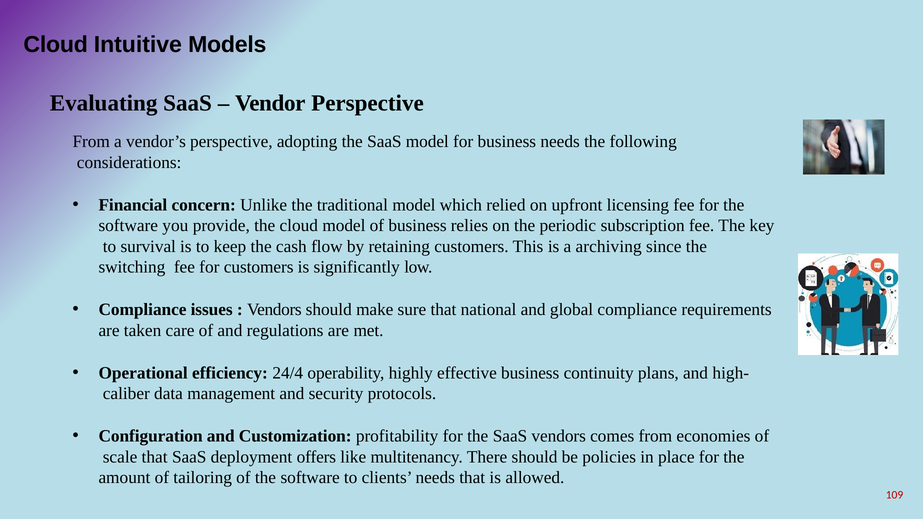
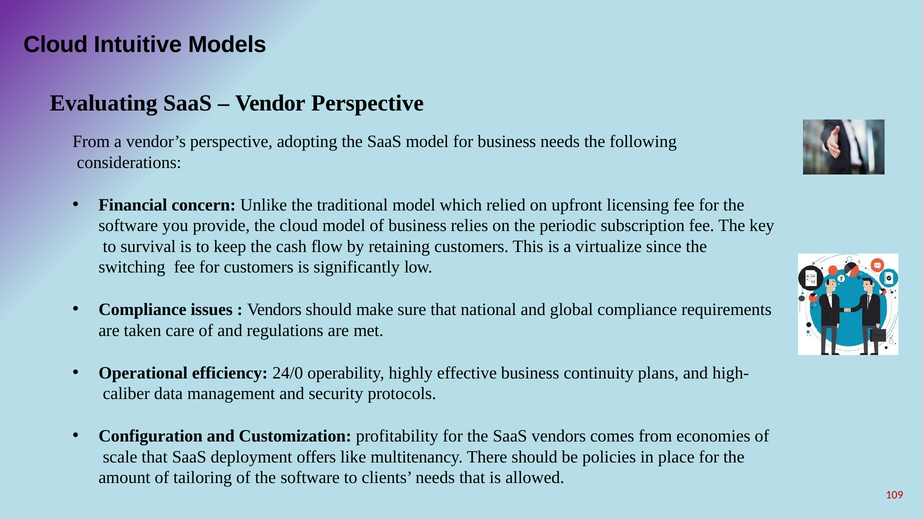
archiving: archiving -> virtualize (609, 247)
24/4: 24/4 -> 24/0 (288, 373)
